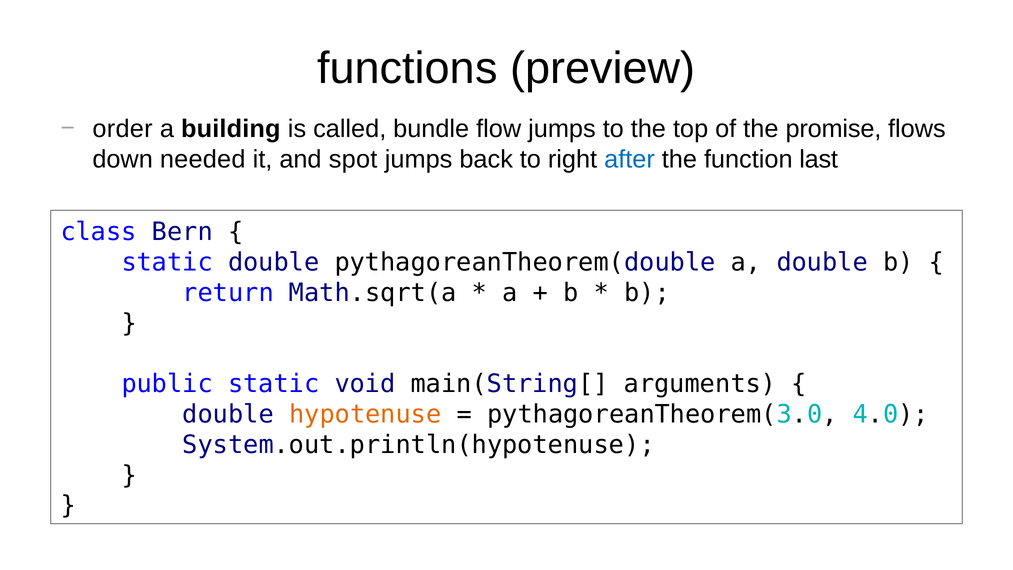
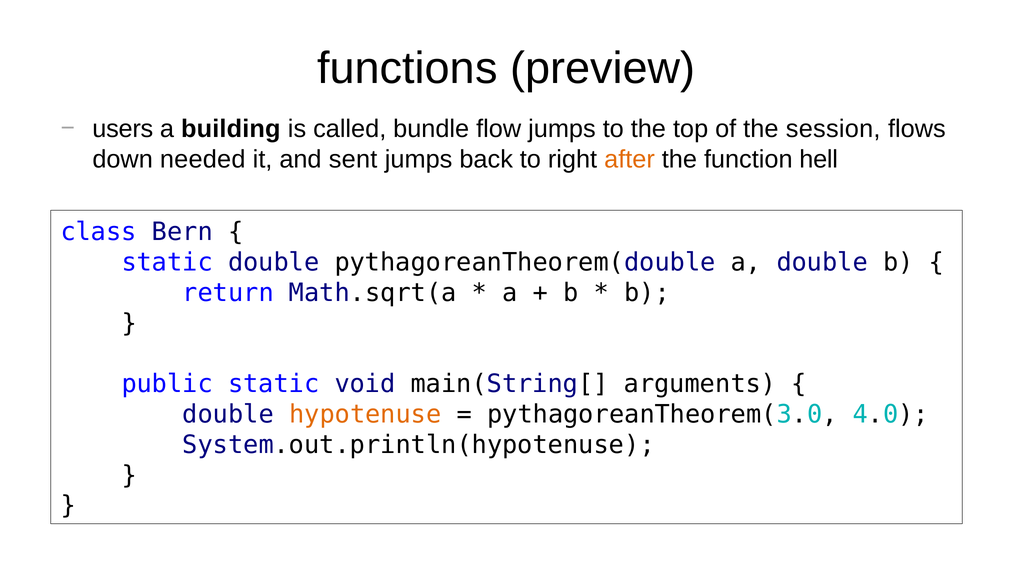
order: order -> users (123, 129)
promise: promise -> session (833, 129)
spot: spot -> sent (353, 159)
after colour: blue -> orange (630, 159)
last: last -> hell (819, 159)
